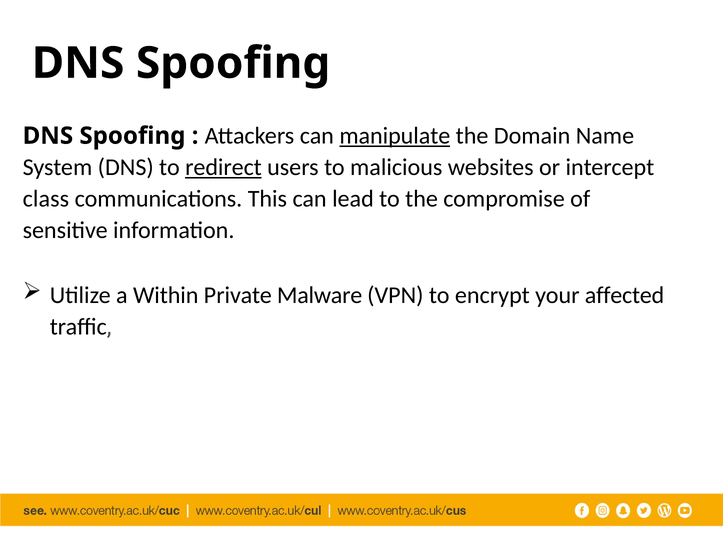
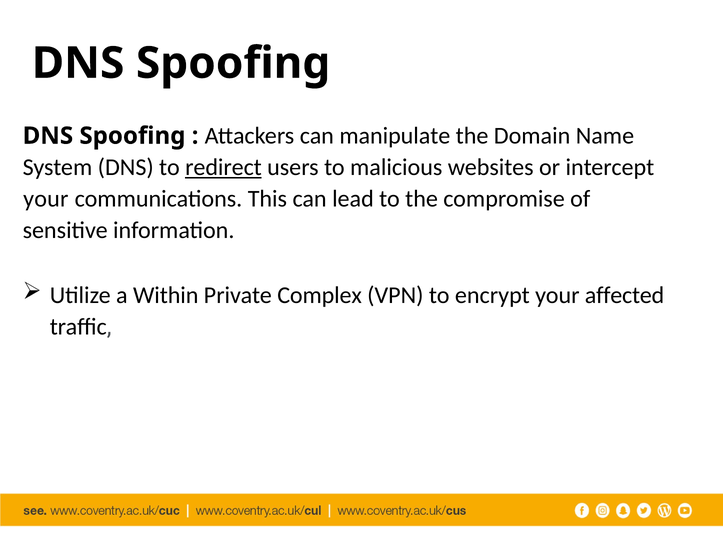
manipulate underline: present -> none (395, 136)
class: class -> your (46, 199)
Malware: Malware -> Complex (320, 295)
